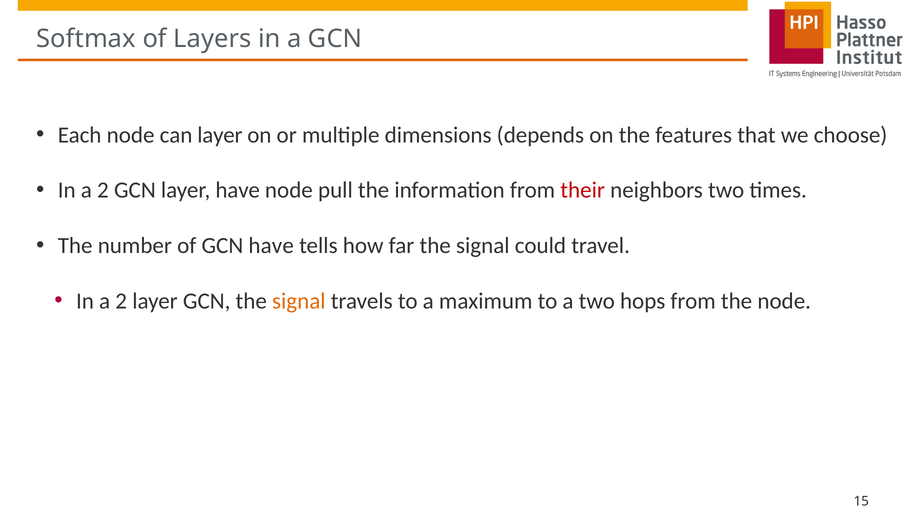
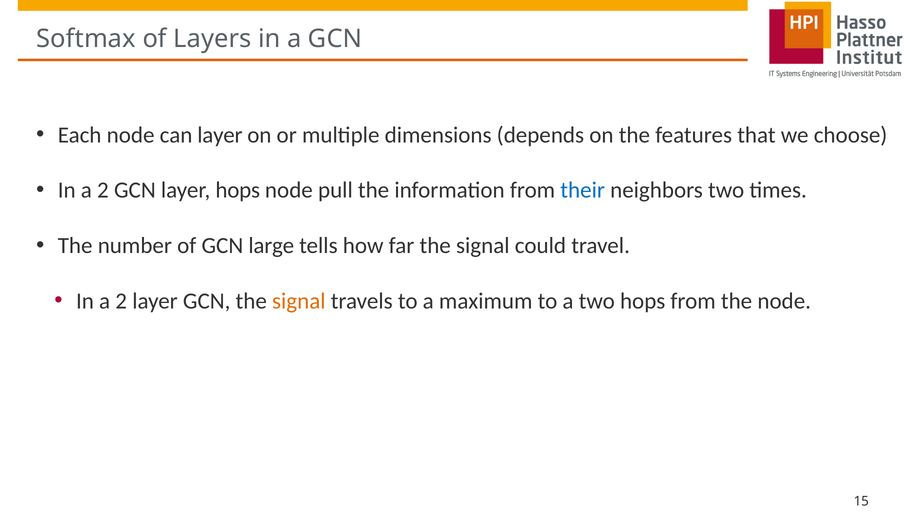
layer have: have -> hops (238, 190)
their colour: red -> blue (583, 190)
GCN have: have -> large (271, 245)
